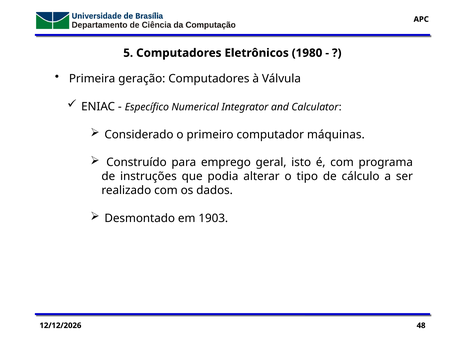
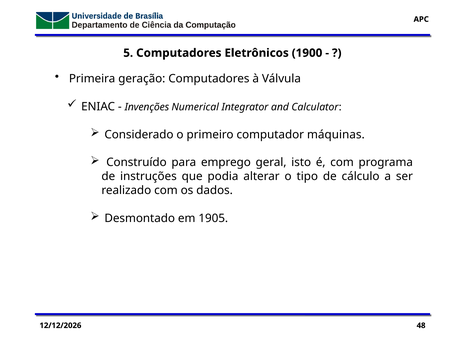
1980: 1980 -> 1900 (307, 53)
Específico: Específico -> Invenções (147, 107)
1903: 1903 -> 1905 (213, 218)
